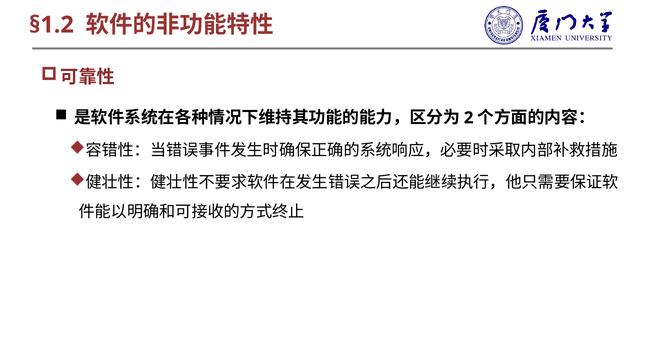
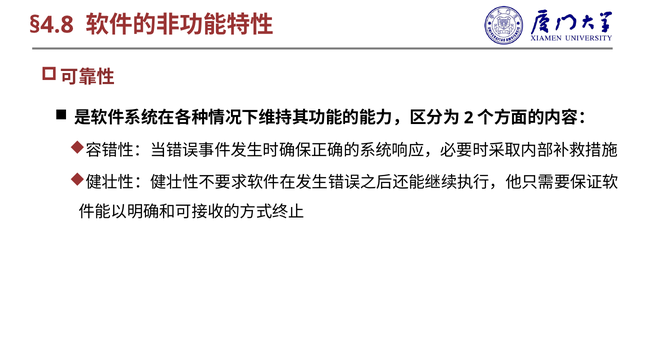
§1.2: §1.2 -> §4.8 (51, 25)
